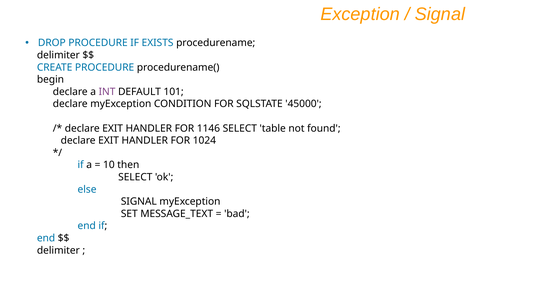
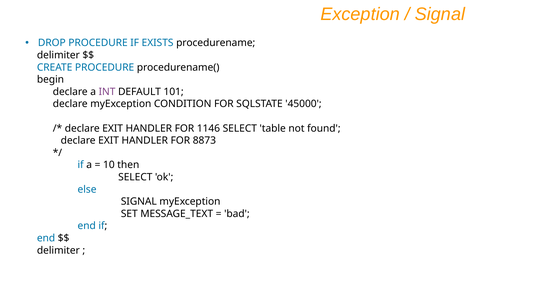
1024: 1024 -> 8873 (204, 140)
